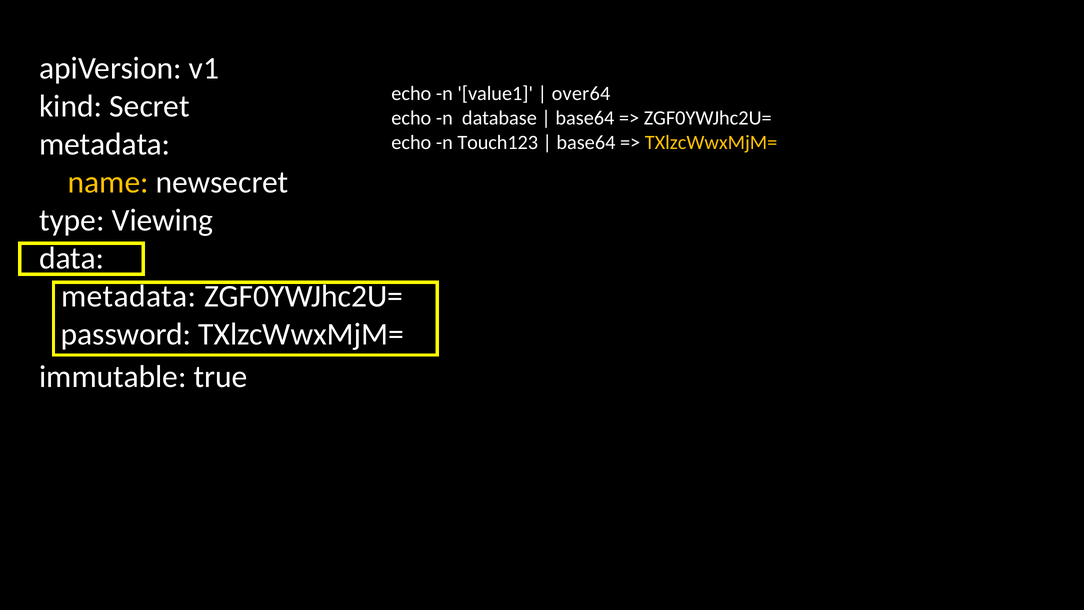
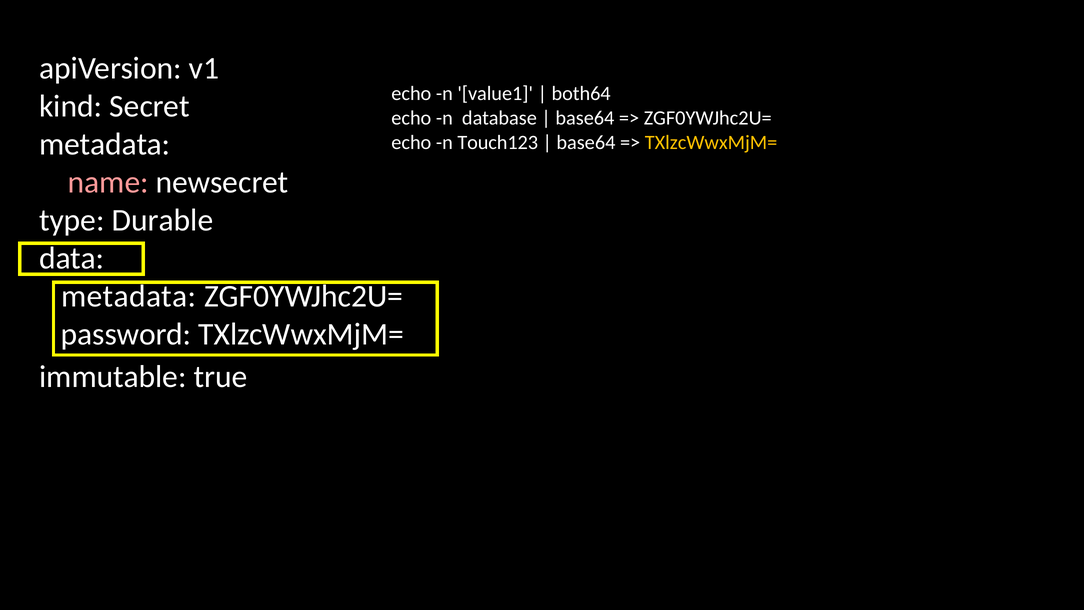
over64: over64 -> both64 (581, 94)
name colour: yellow -> pink (108, 182)
Viewing: Viewing -> Durable (163, 220)
